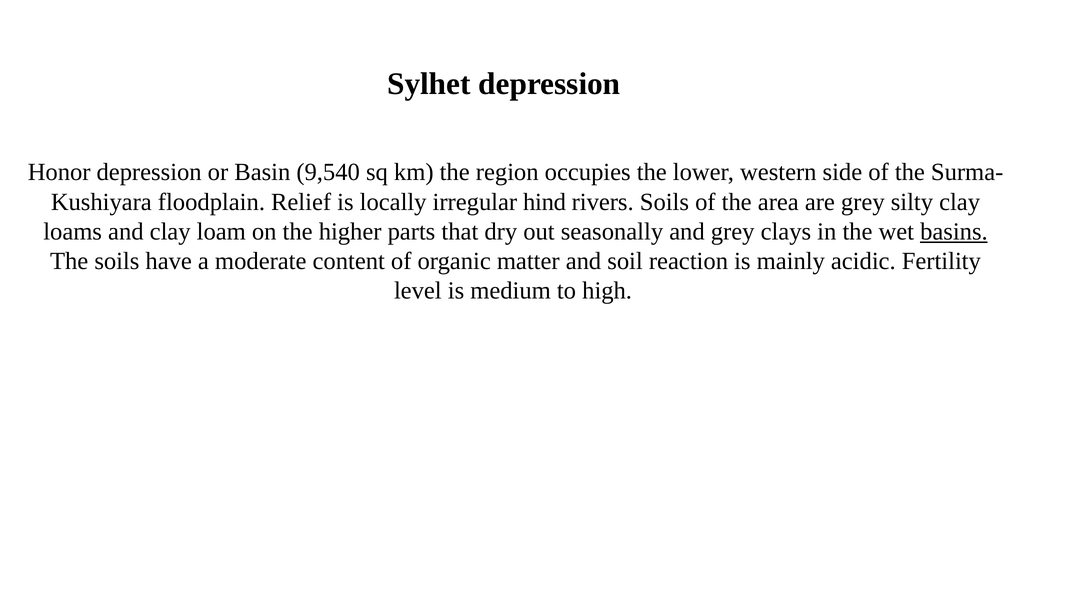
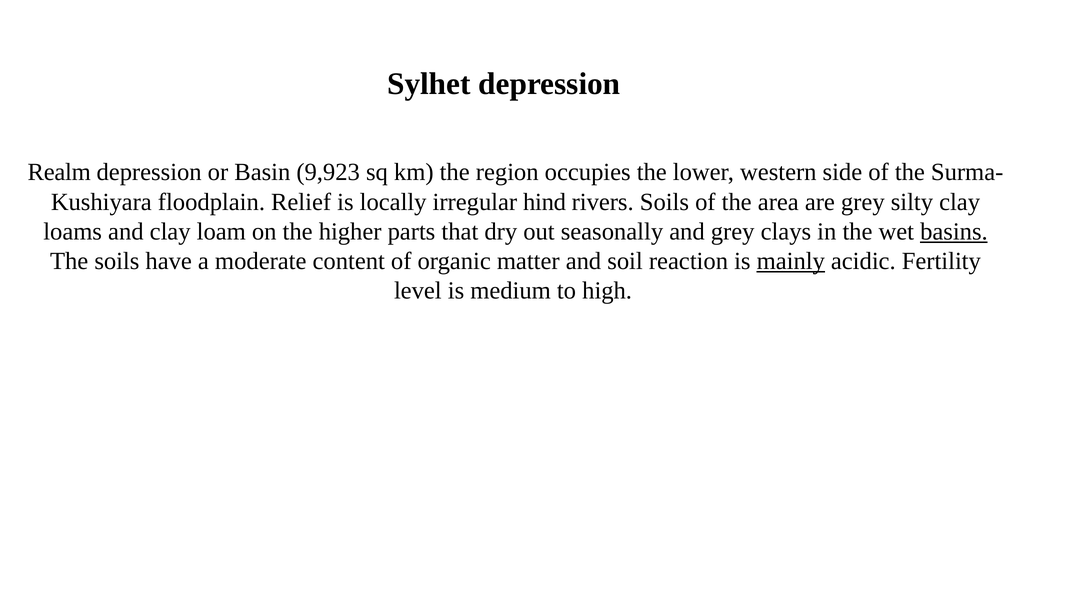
Honor: Honor -> Realm (59, 172)
9,540: 9,540 -> 9,923 (328, 172)
mainly underline: none -> present (791, 261)
